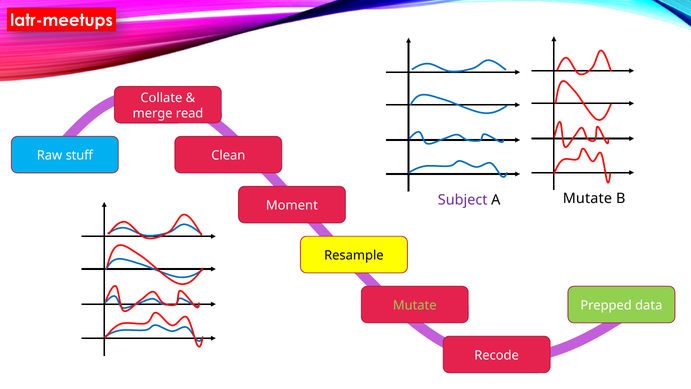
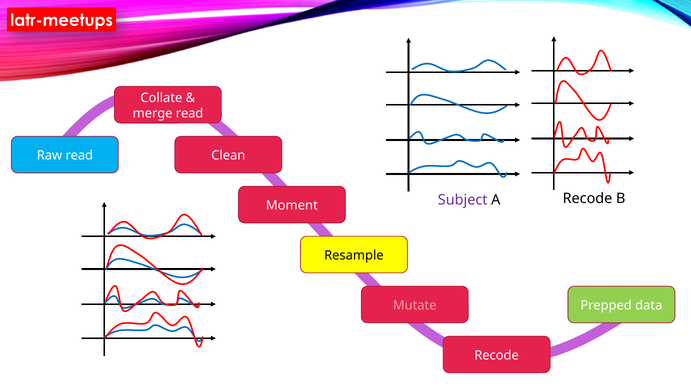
Raw stuff: stuff -> read (79, 155)
A Mutate: Mutate -> Recode (587, 198)
Mutate colour: light green -> pink (415, 305)
